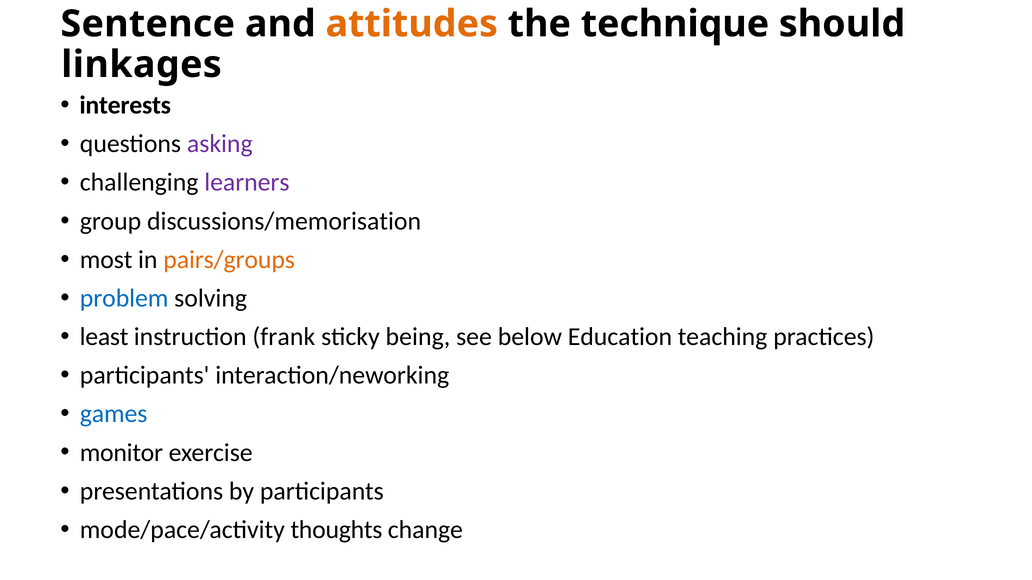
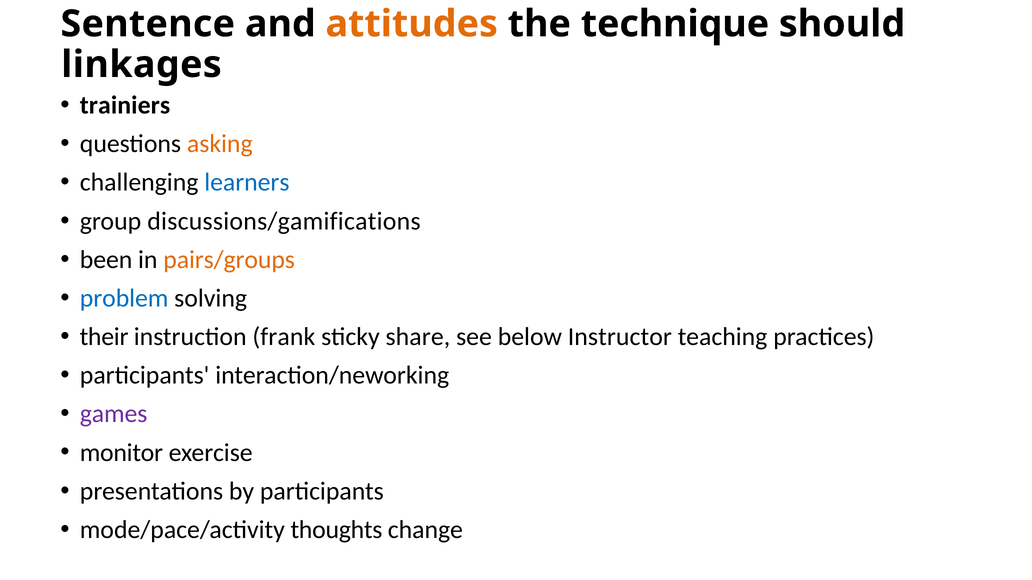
interests: interests -> trainiers (125, 105)
asking colour: purple -> orange (220, 144)
learners colour: purple -> blue (247, 183)
discussions/memorisation: discussions/memorisation -> discussions/gamifications (284, 221)
most: most -> been (106, 260)
least: least -> their (104, 337)
being: being -> share (418, 337)
Education: Education -> Instructor (620, 337)
games colour: blue -> purple (114, 414)
